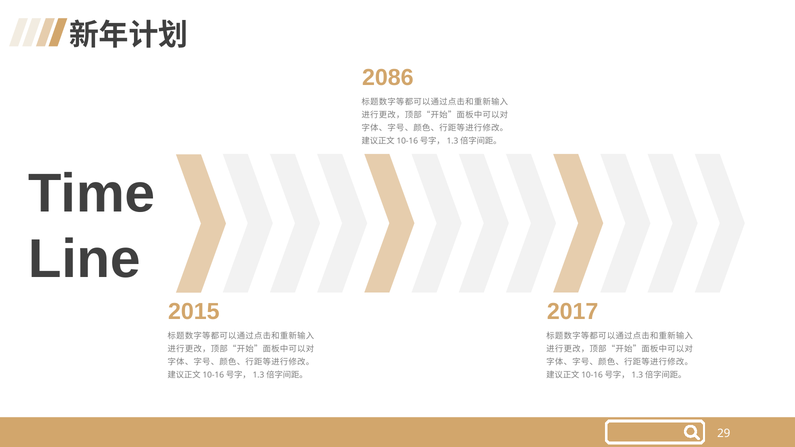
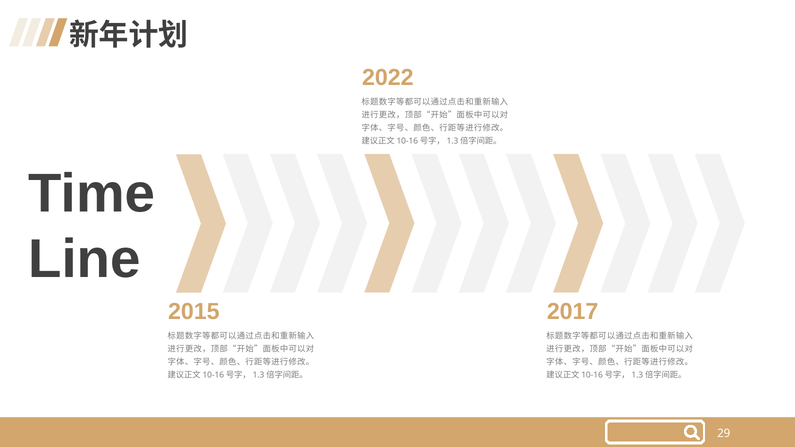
2086: 2086 -> 2022 (388, 78)
